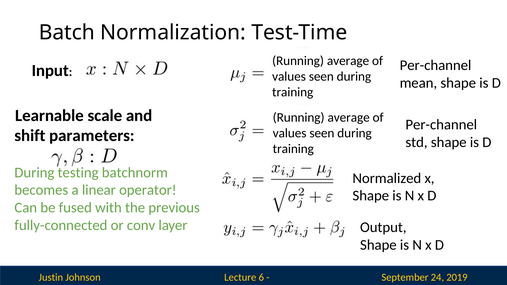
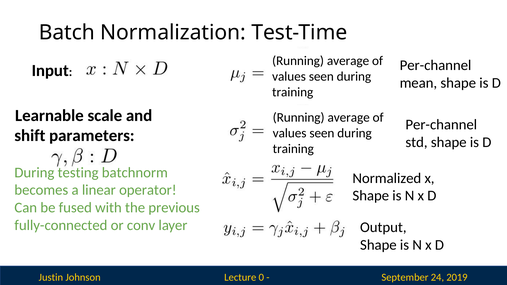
6: 6 -> 0 (261, 278)
